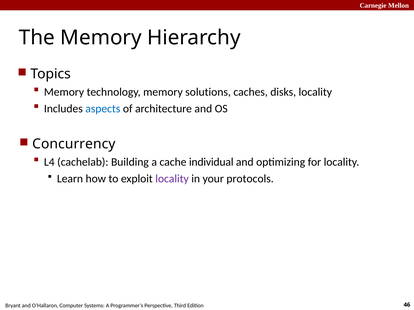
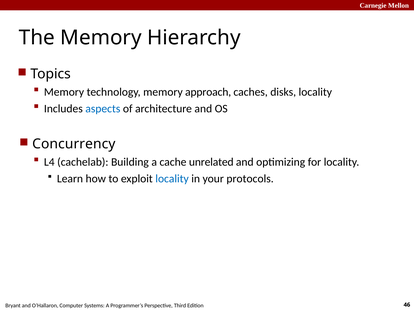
solutions: solutions -> approach (208, 92)
individual: individual -> unrelated (211, 162)
locality colour: purple -> blue (172, 179)
